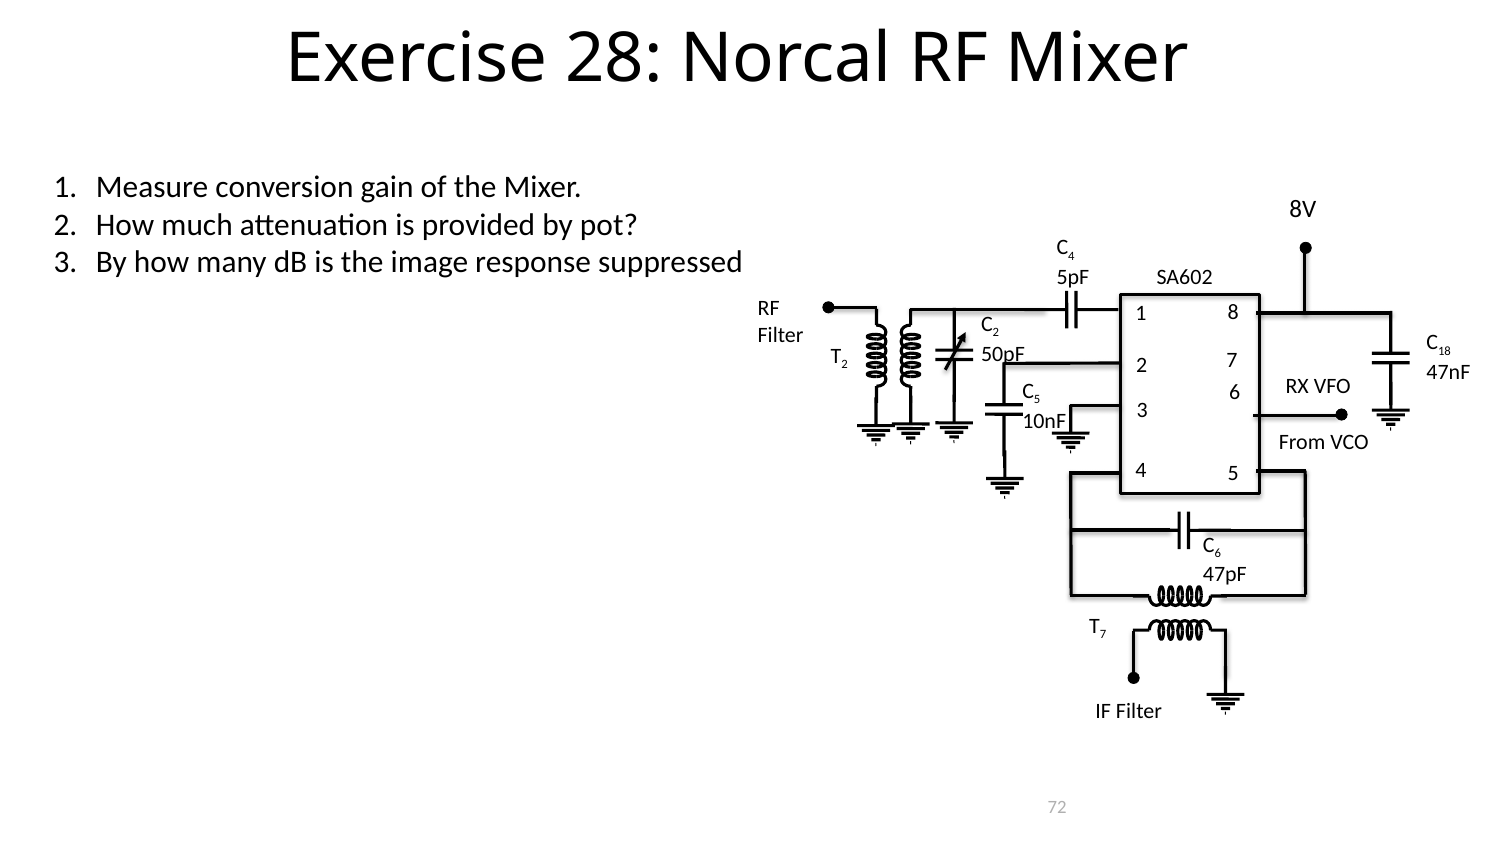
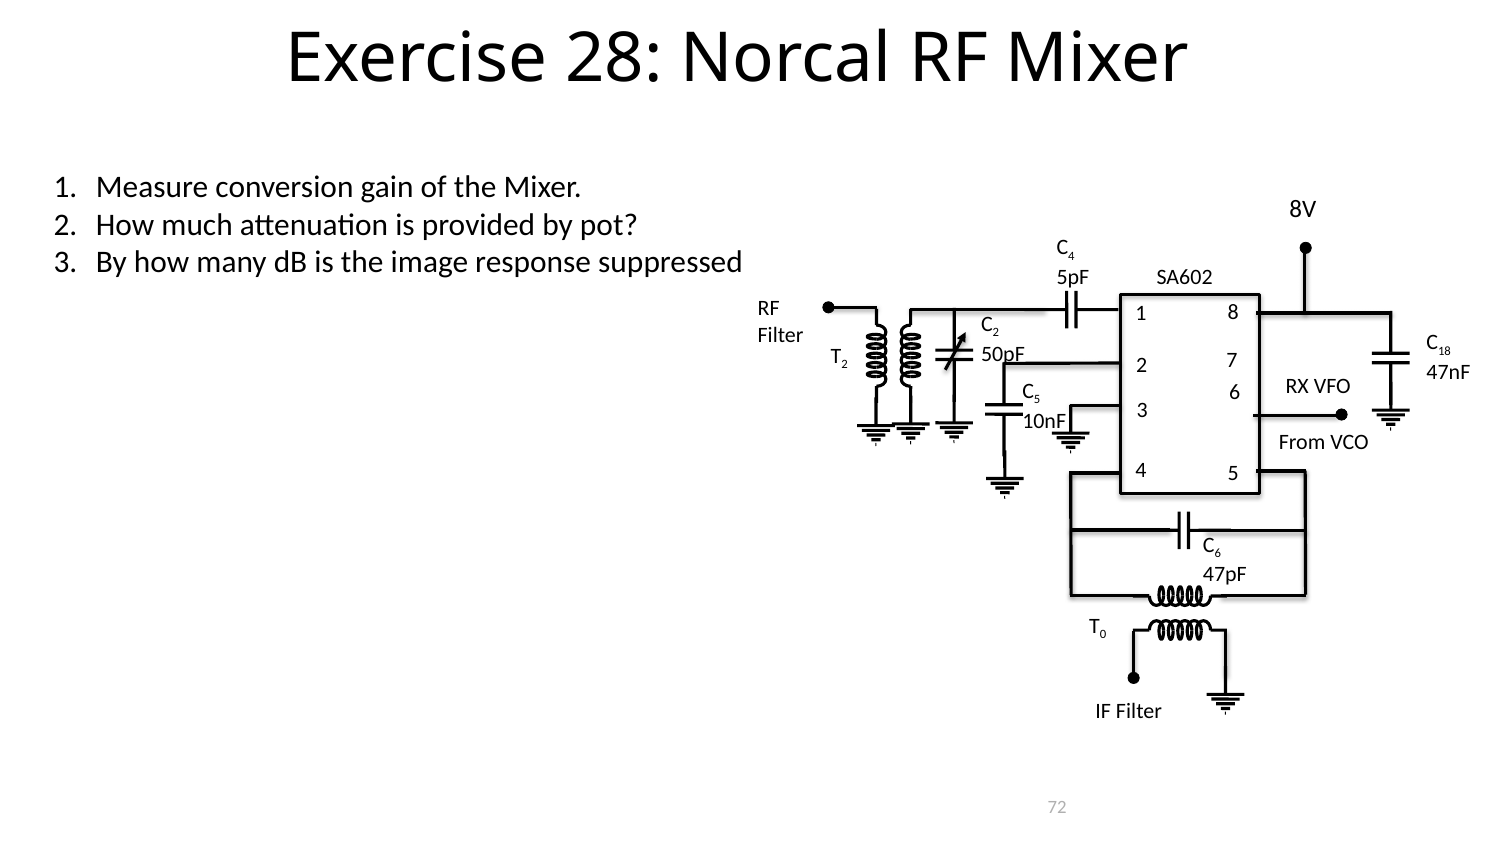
7: 7 -> 0 (1103, 635)
